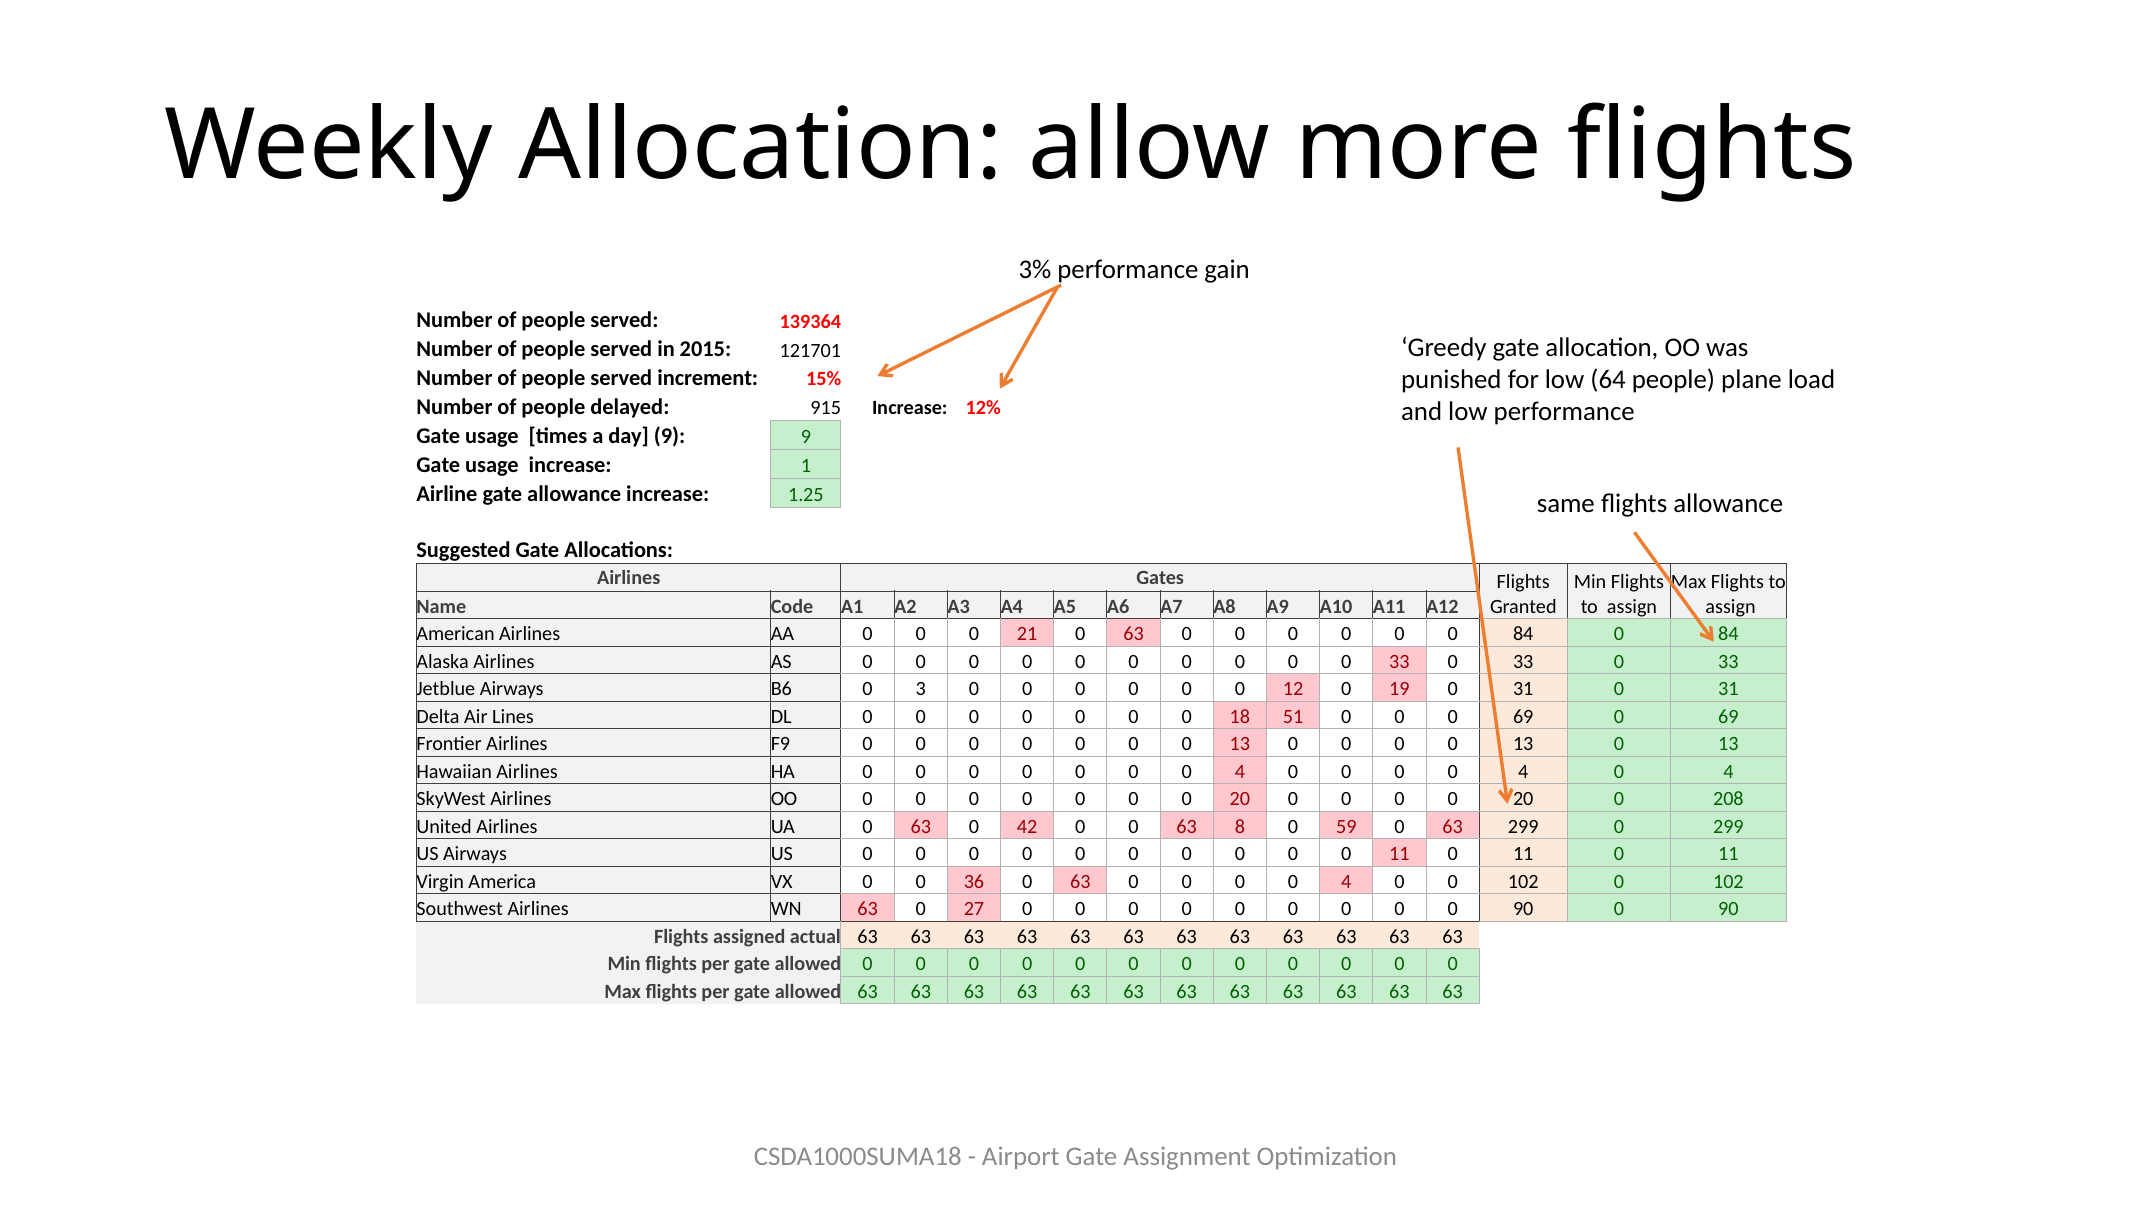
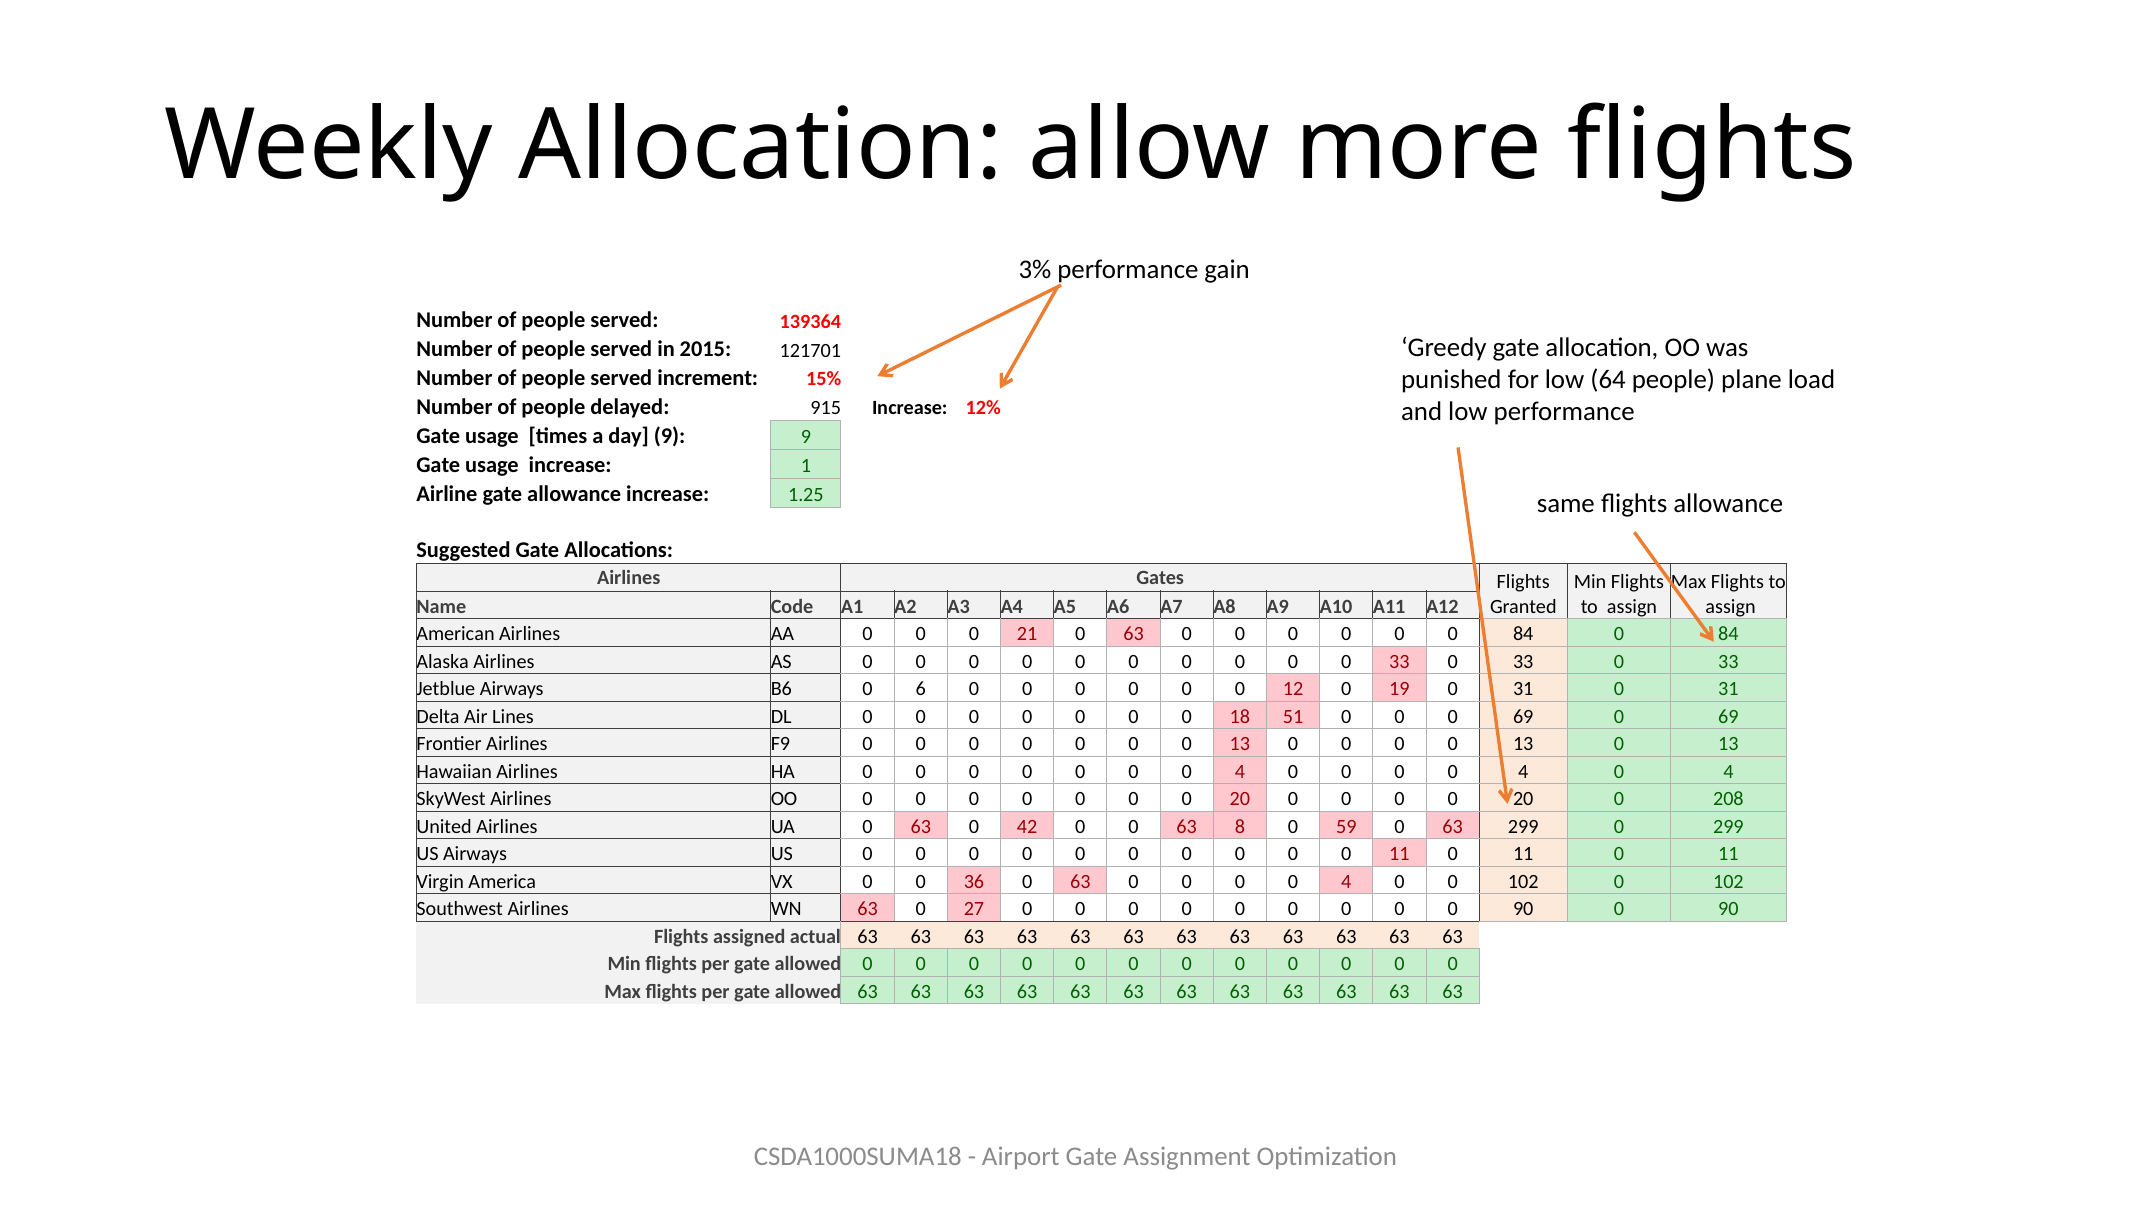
3: 3 -> 6 (921, 689)
